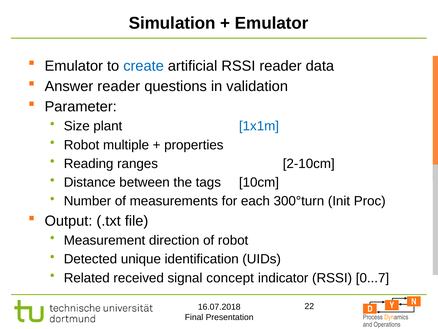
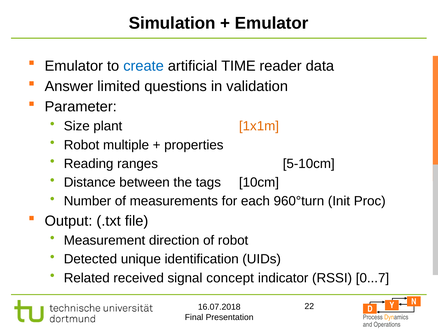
artificial RSSI: RSSI -> TIME (238, 66)
Answer reader: reader -> limited (119, 86)
1x1m colour: blue -> orange (259, 126)
2-10cm: 2-10cm -> 5-10cm (309, 163)
300°turn: 300°turn -> 960°turn (299, 201)
